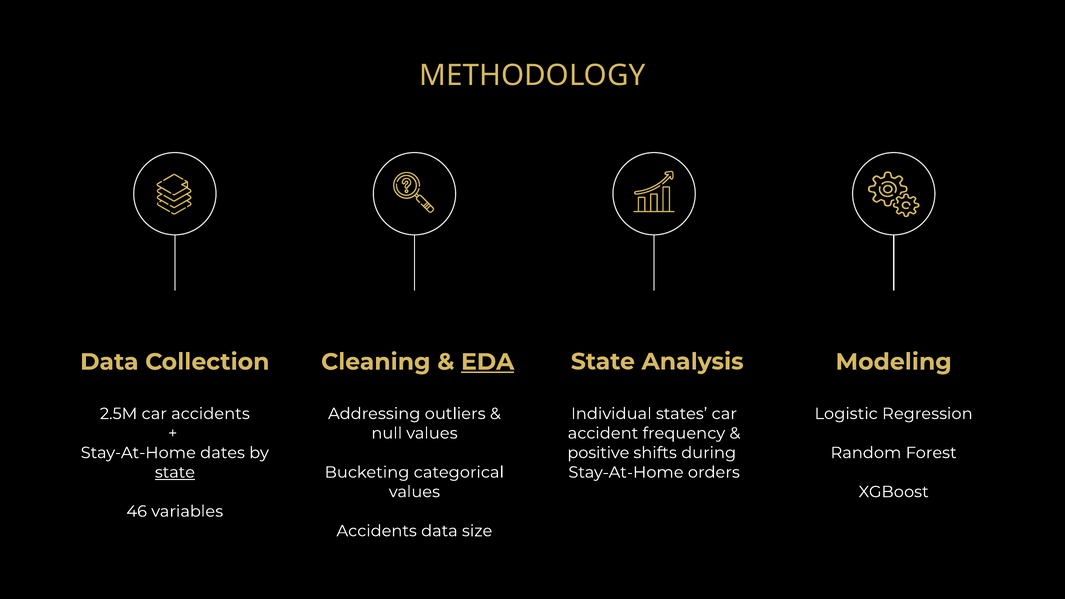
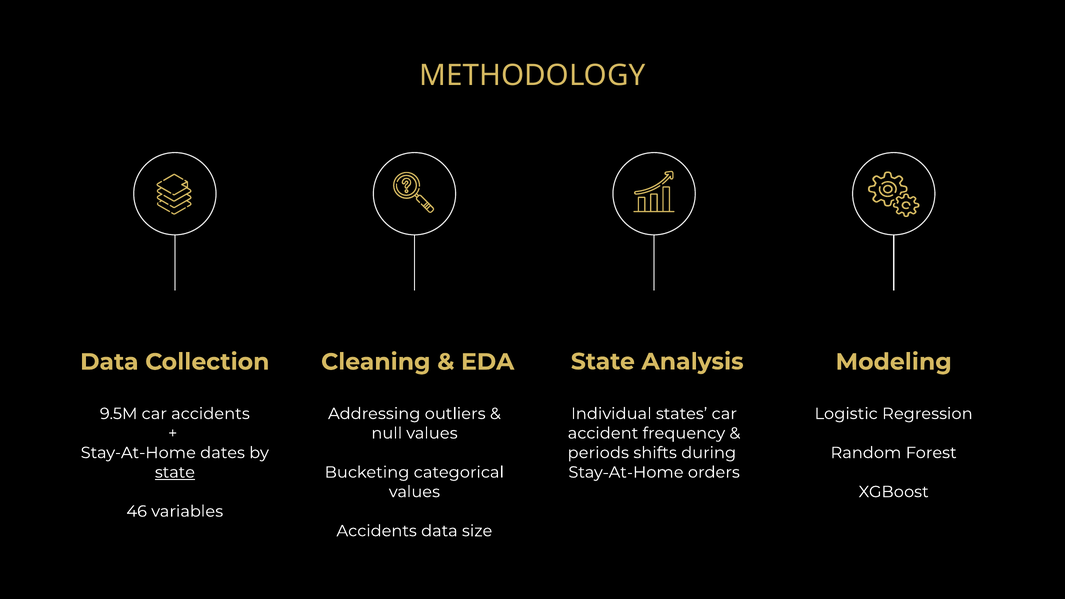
EDA underline: present -> none (488, 362)
2.5M: 2.5M -> 9.5M (119, 414)
positive: positive -> periods (598, 453)
